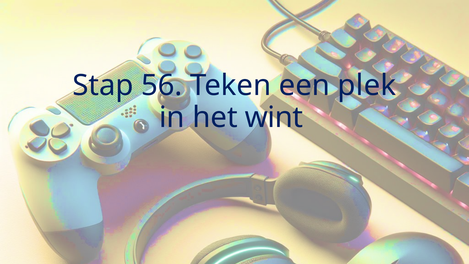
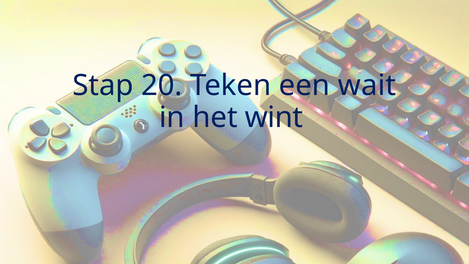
56: 56 -> 20 (162, 86)
plek: plek -> wait (367, 86)
